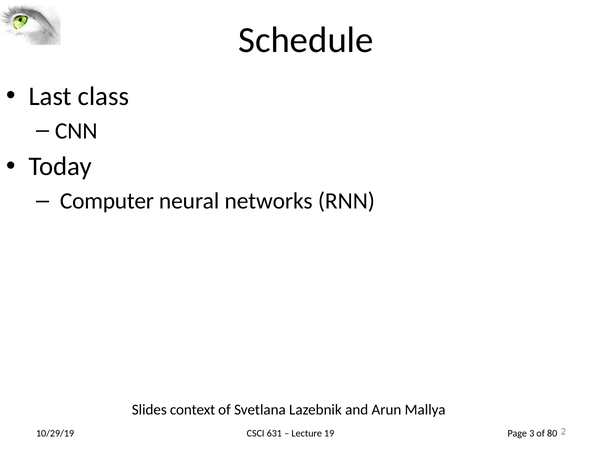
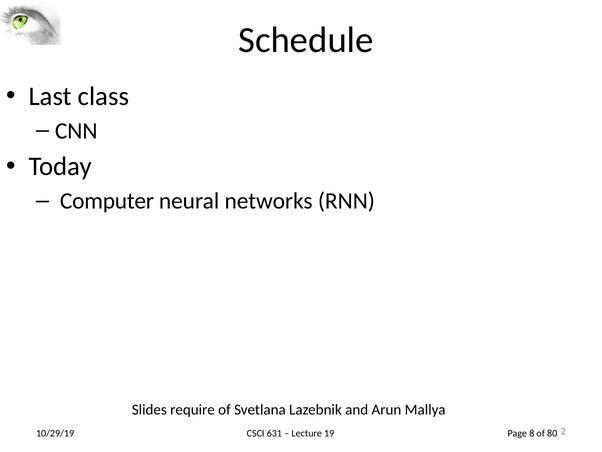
context: context -> require (193, 409)
3: 3 -> 8 (532, 433)
